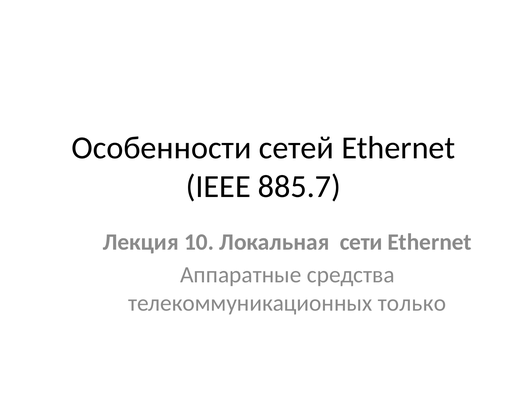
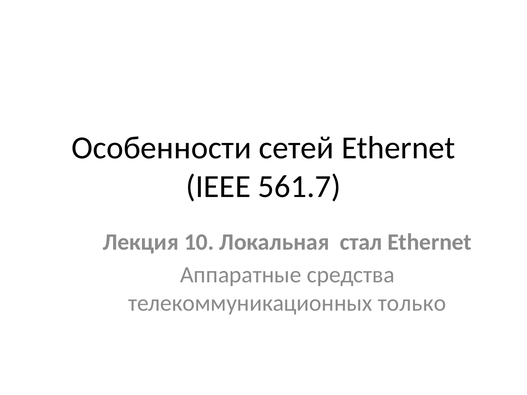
885.7: 885.7 -> 561.7 (300, 187)
сети: сети -> стал (361, 242)
